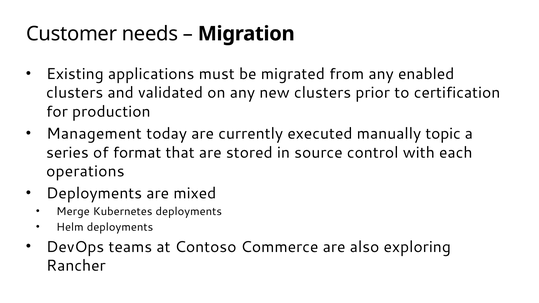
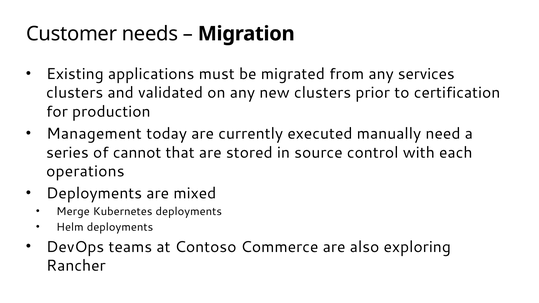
enabled: enabled -> services (426, 74)
topic: topic -> need (443, 134)
format: format -> cannot (137, 153)
